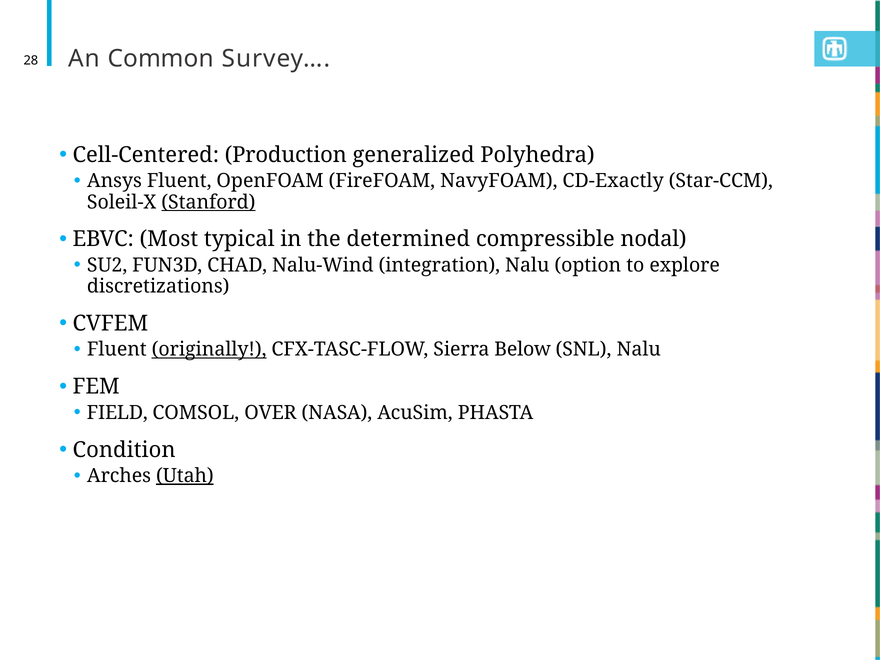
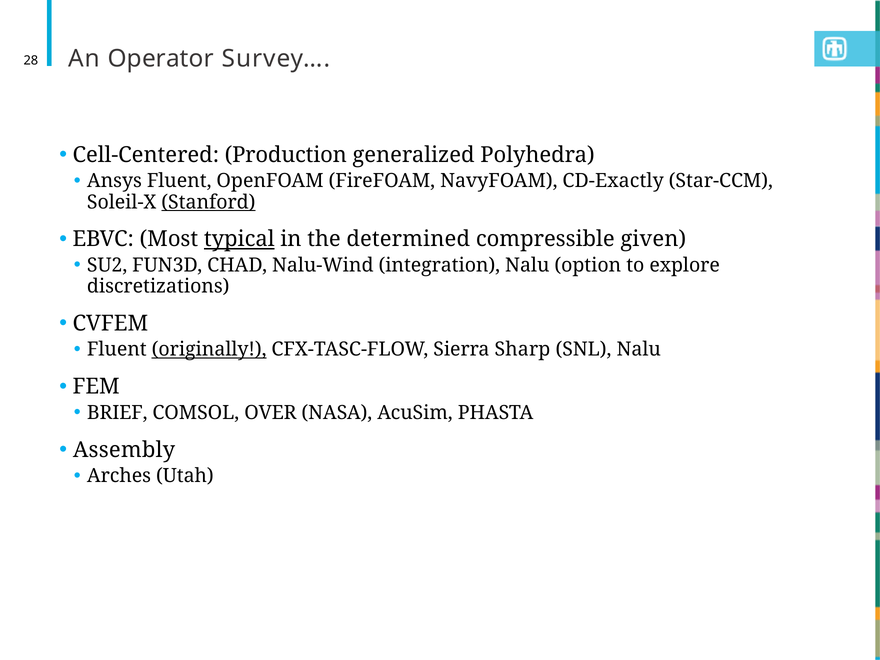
Common: Common -> Operator (161, 59)
typical underline: none -> present (239, 239)
nodal: nodal -> given (653, 239)
Below: Below -> Sharp (522, 350)
FIELD: FIELD -> BRIEF (117, 413)
Condition: Condition -> Assembly (124, 450)
Utah underline: present -> none (185, 476)
